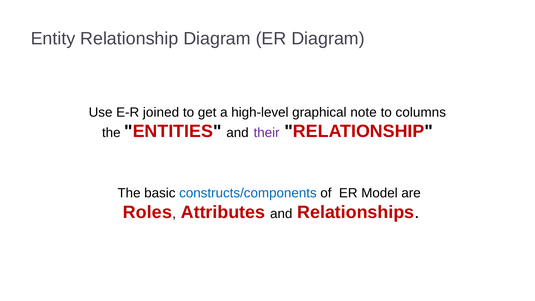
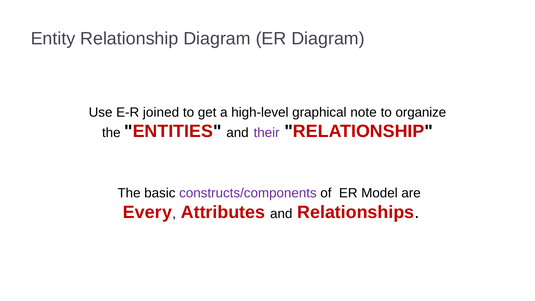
columns: columns -> organize (421, 112)
constructs/components colour: blue -> purple (248, 193)
Roles: Roles -> Every (147, 212)
